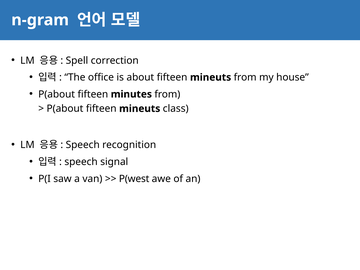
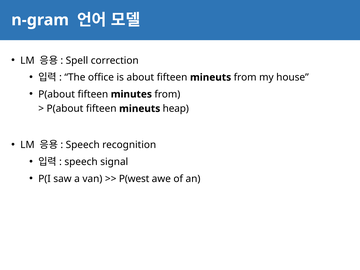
class: class -> heap (176, 109)
